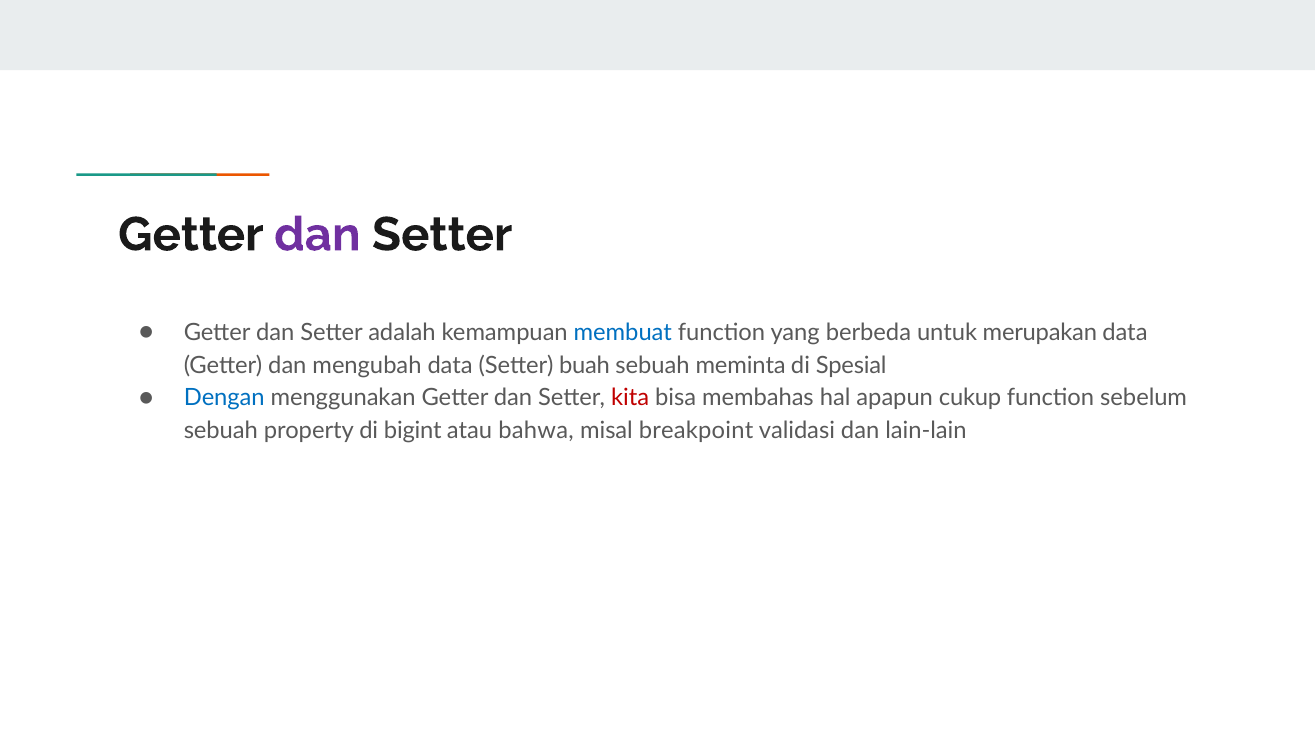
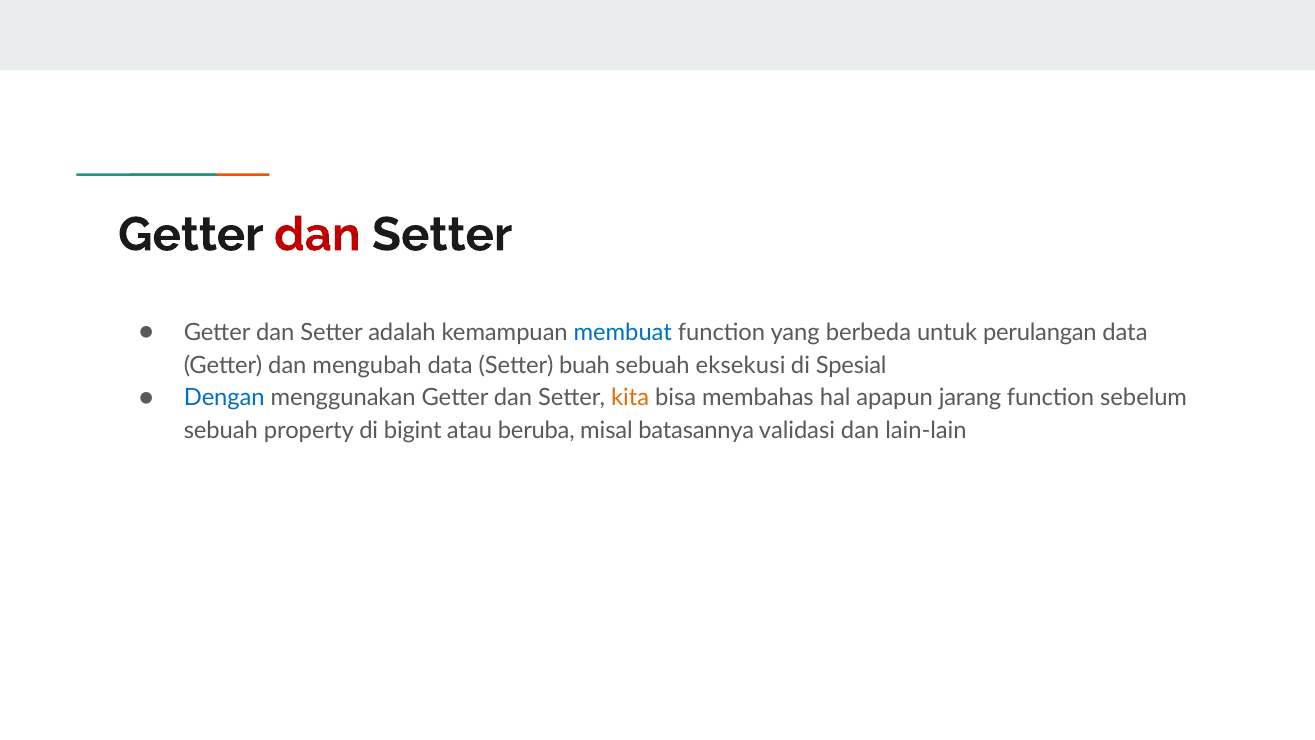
dan colour: purple -> red (317, 235)
merupakan: merupakan -> perulangan (1040, 332)
meminta: meminta -> eksekusi (741, 365)
kita colour: red -> orange (630, 398)
cukup: cukup -> jarang (970, 398)
bahwa: bahwa -> beruba (536, 431)
breakpoint: breakpoint -> batasannya (696, 431)
